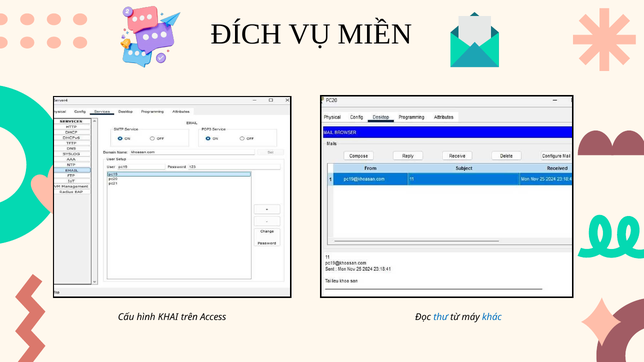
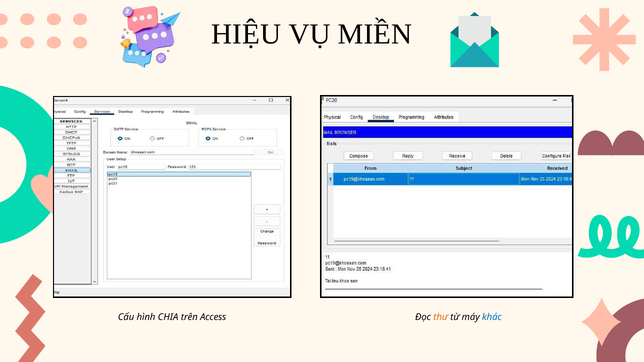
ĐÍCH: ĐÍCH -> HIỆU (246, 34)
KHAI: KHAI -> CHIA (168, 318)
thư colour: blue -> orange (441, 318)
